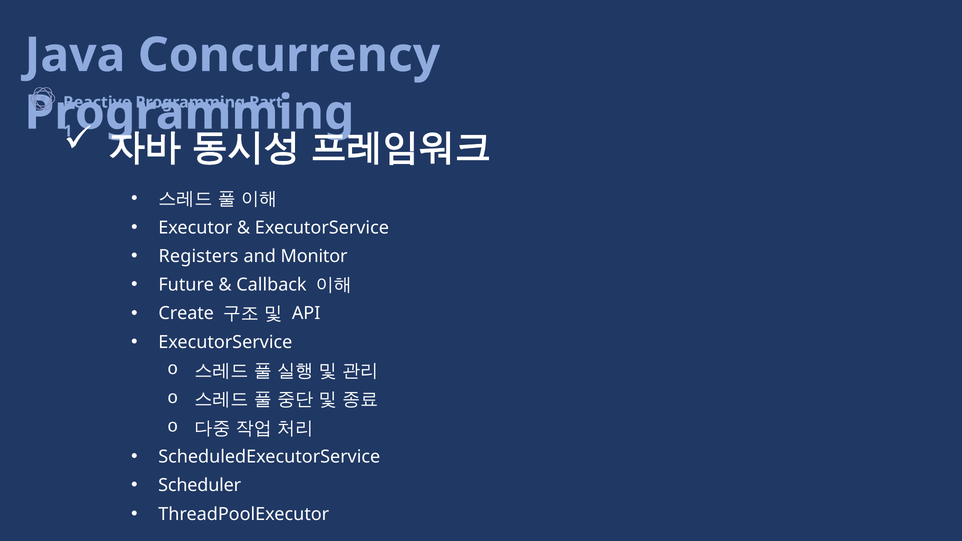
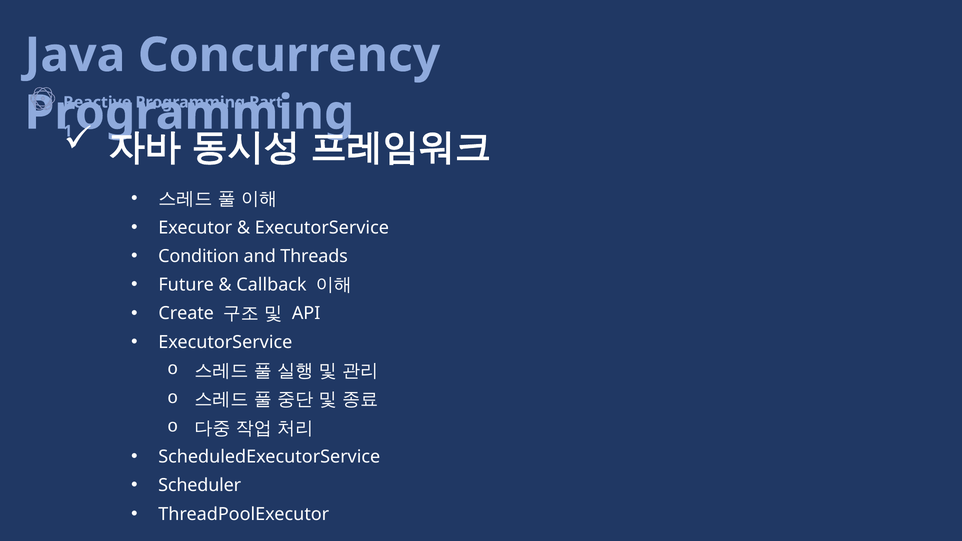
Registers: Registers -> Condition (199, 256)
Monitor: Monitor -> Threads (314, 256)
